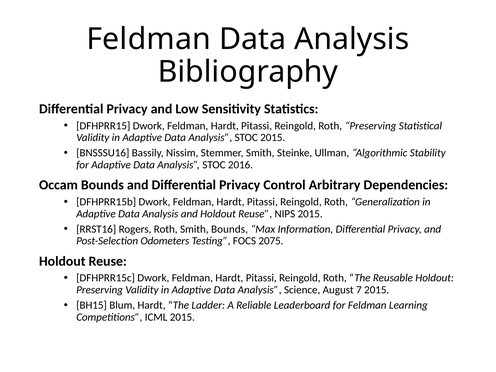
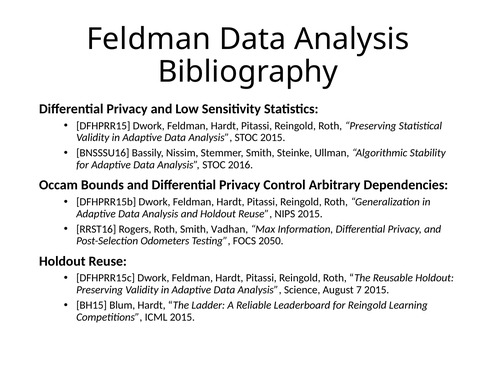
Smith Bounds: Bounds -> Vadhan (230, 229)
2075: 2075 -> 2050 (271, 241)
for Feldman: Feldman -> Reingold (367, 305)
